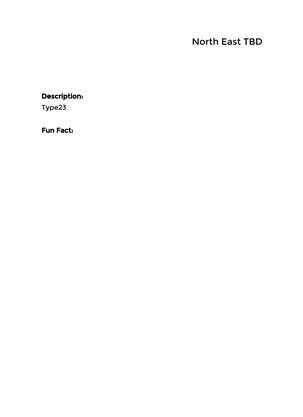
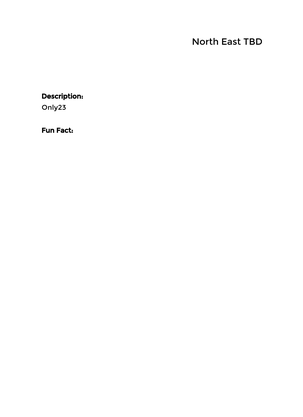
Type23: Type23 -> Only23 (54, 107)
